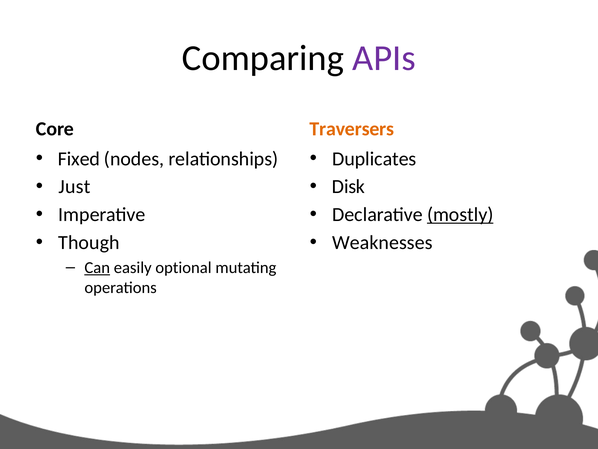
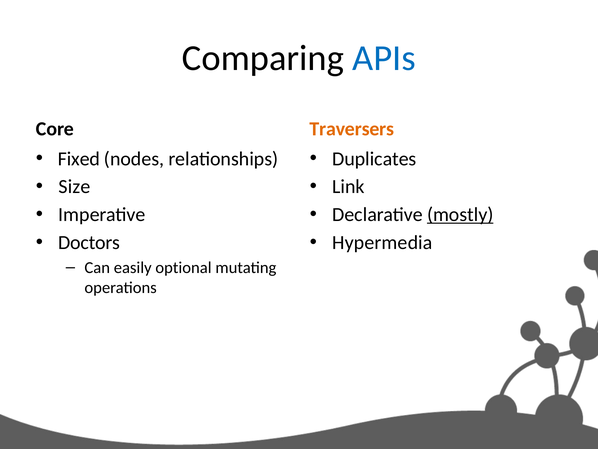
APIs colour: purple -> blue (384, 58)
Just: Just -> Size (74, 186)
Disk: Disk -> Link (348, 186)
Though: Though -> Doctors (89, 242)
Weaknesses: Weaknesses -> Hypermedia (382, 242)
Can underline: present -> none (97, 267)
